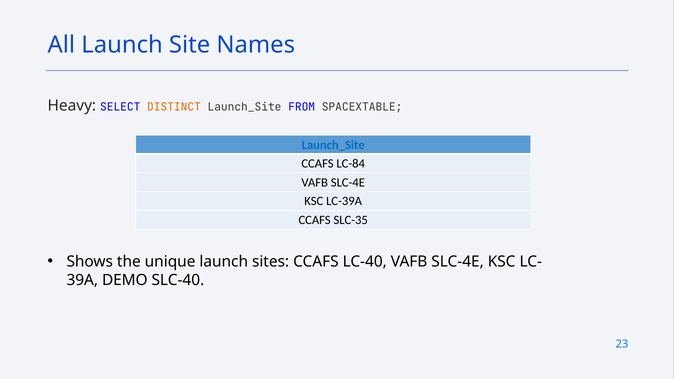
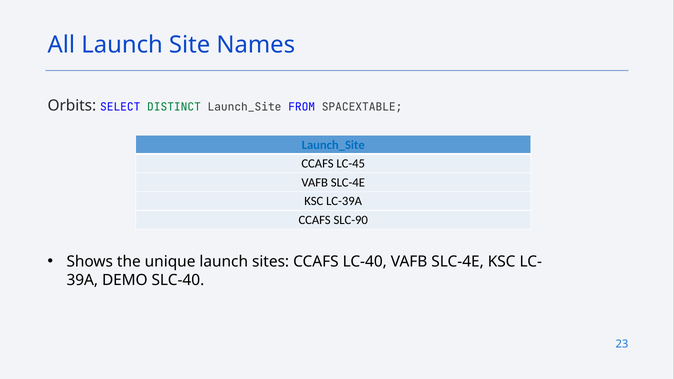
Heavy: Heavy -> Orbits (72, 106)
DISTINCT colour: orange -> green (174, 107)
LC-84: LC-84 -> LC-45 (351, 164)
SLC-35: SLC-35 -> SLC-90 (351, 220)
